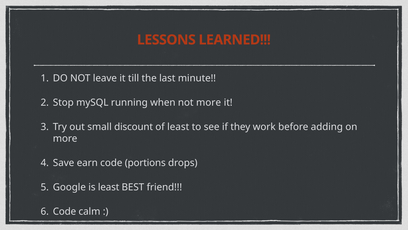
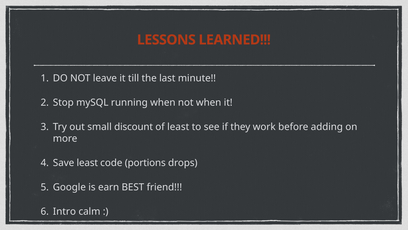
not more: more -> when (209, 102)
Save earn: earn -> least (87, 163)
is least: least -> earn (109, 187)
Code: Code -> Intro (64, 211)
